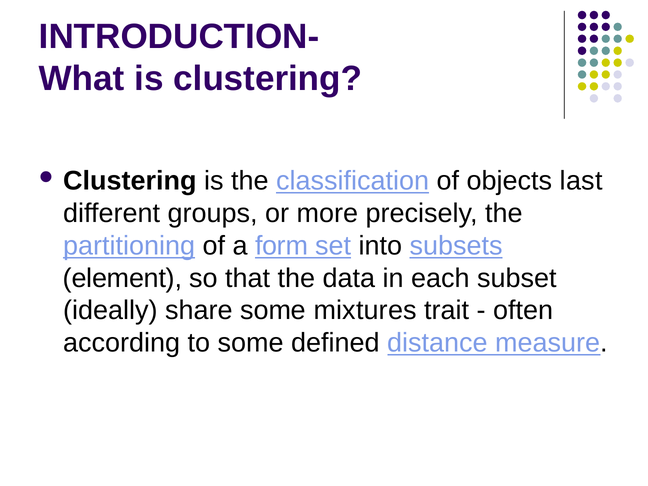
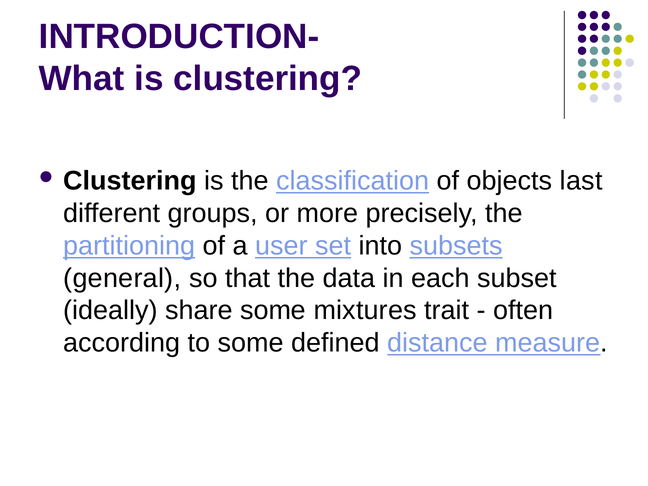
form: form -> user (281, 246)
element: element -> general (122, 278)
